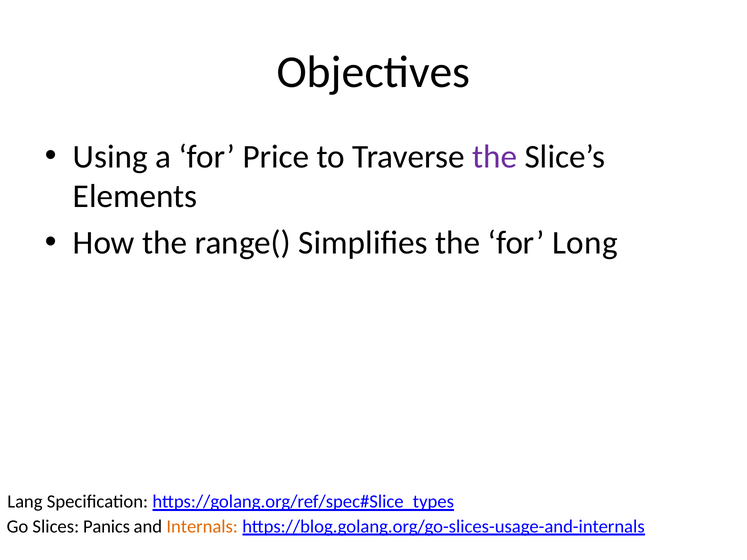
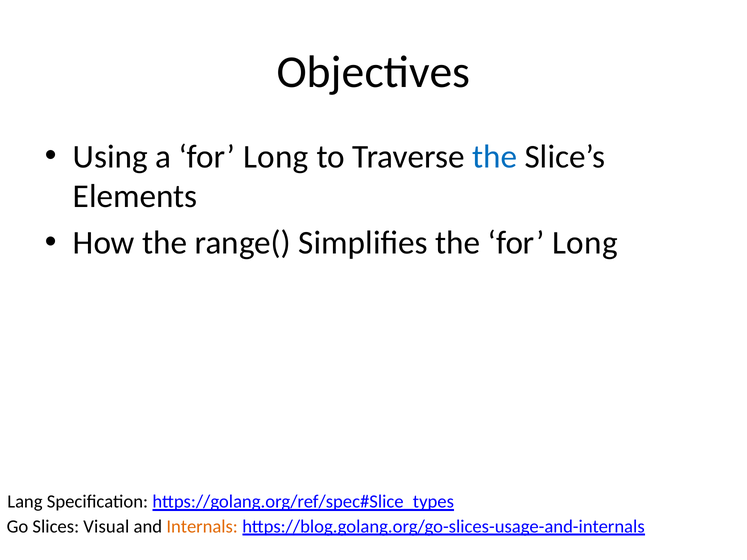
a for Price: Price -> Long (276, 157)
the colour: purple -> blue (495, 157)
Panics: Panics -> Visual (106, 527)
